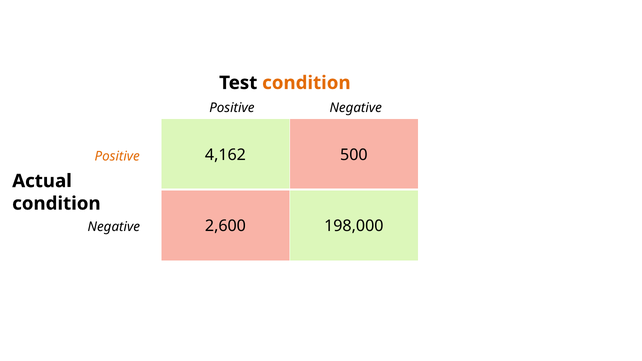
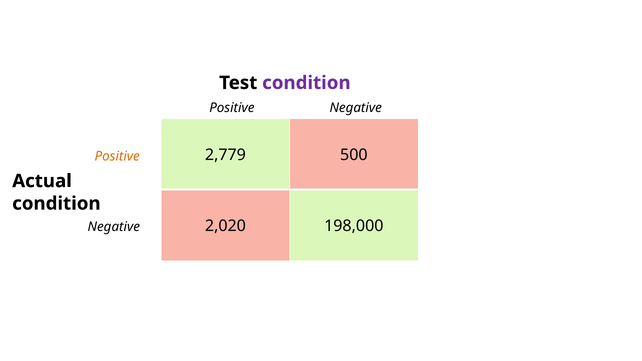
condition colour: orange -> purple (306, 83)
4,162: 4,162 -> 2,779 (225, 155)
2,600: 2,600 -> 2,020 (225, 226)
